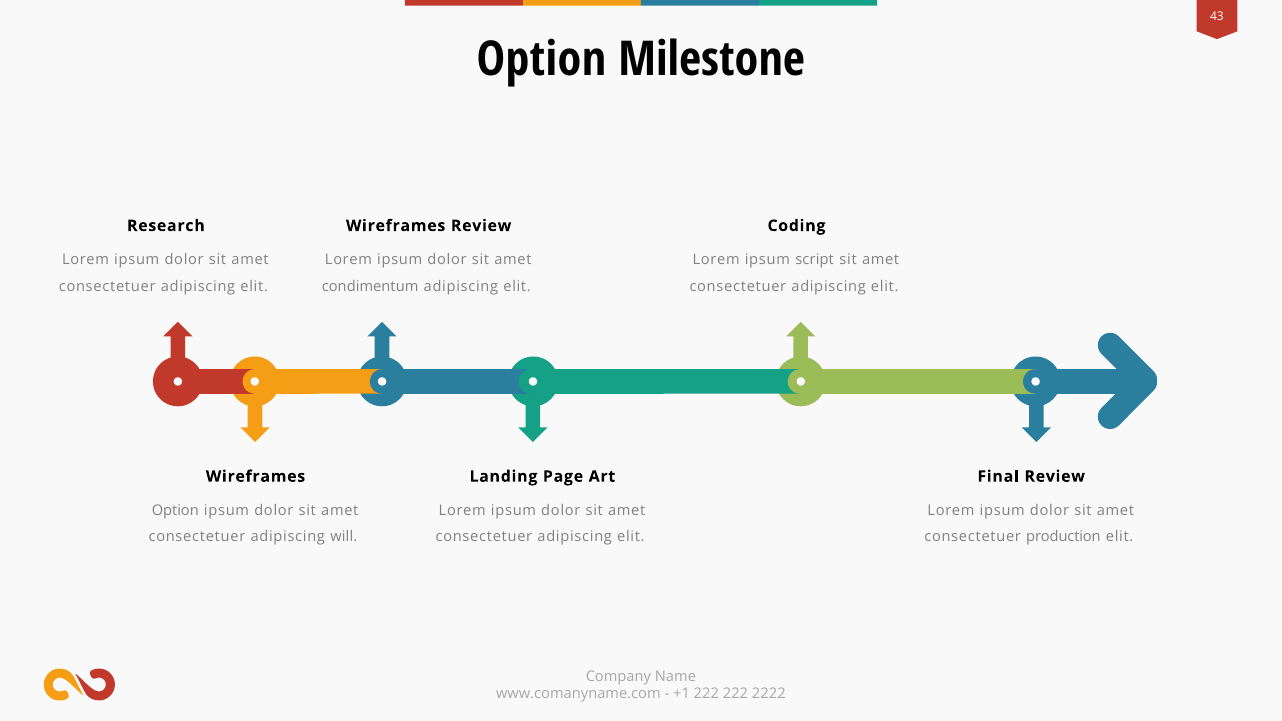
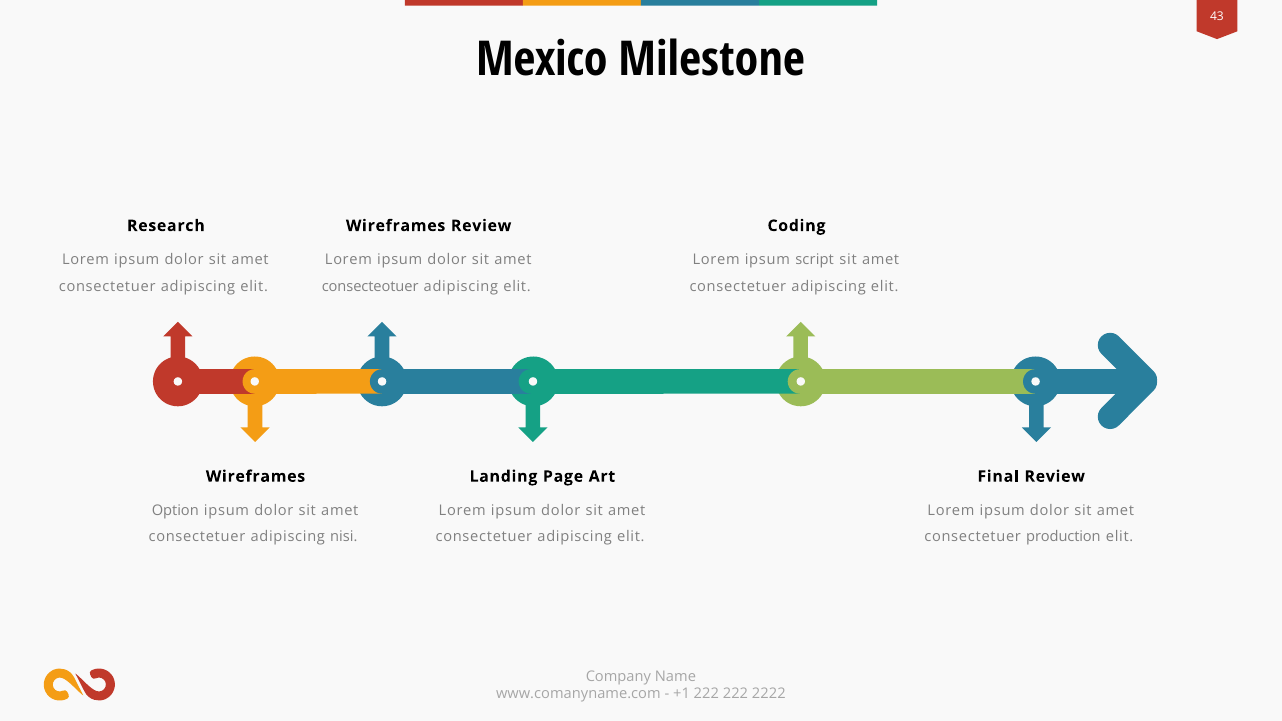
Option: Option -> Mexico (542, 60)
condimentum: condimentum -> consecteotuer (370, 286)
will: will -> nisi (344, 537)
